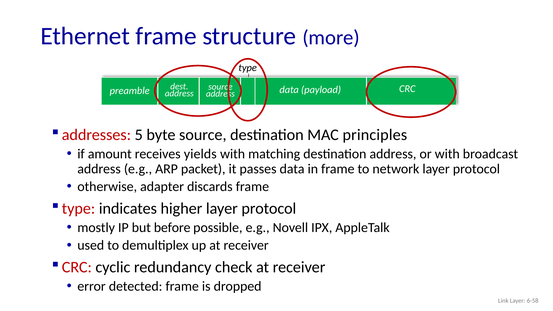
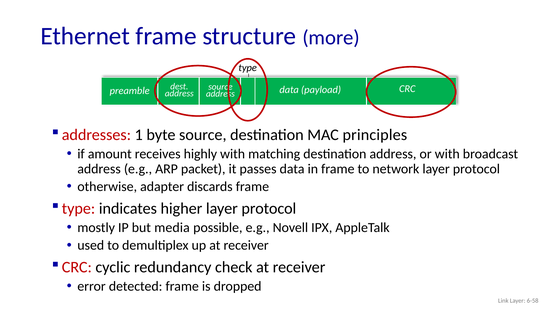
5: 5 -> 1 (139, 135)
yields: yields -> highly (200, 154)
before: before -> media (172, 228)
